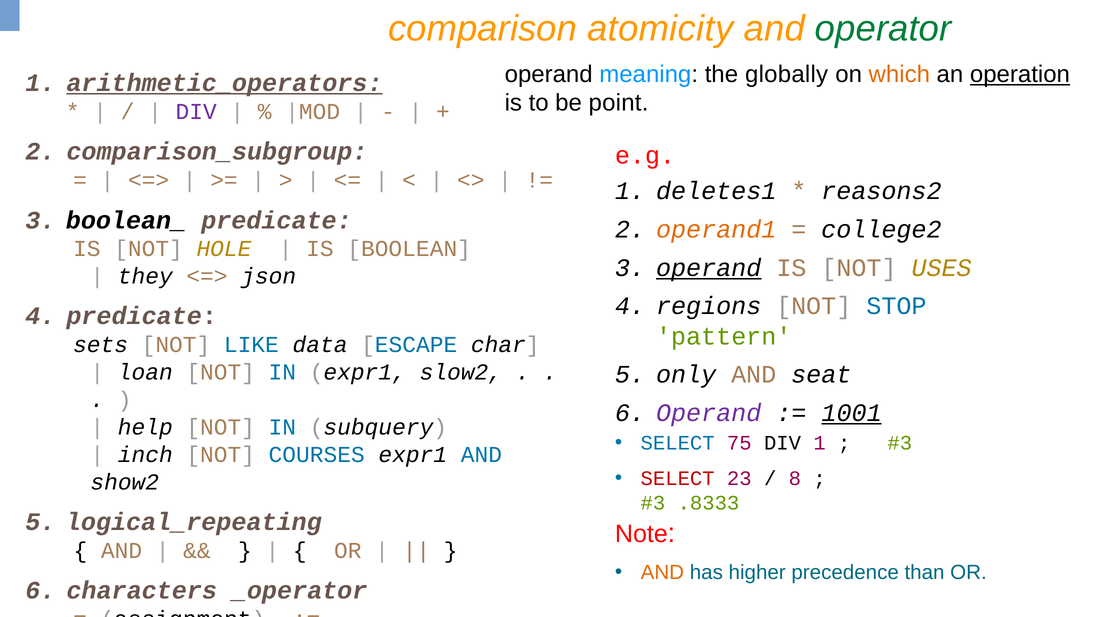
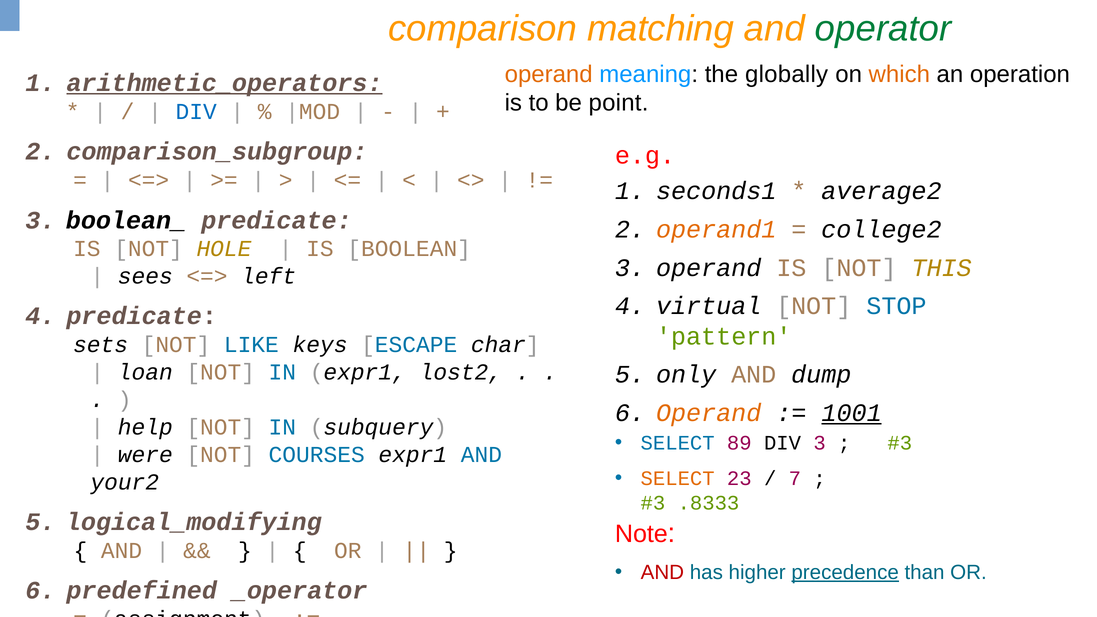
atomicity: atomicity -> matching (661, 29)
operand colour: black -> orange (549, 74)
operation underline: present -> none (1020, 74)
DIV colour: purple -> blue (196, 112)
deletes1: deletes1 -> seconds1 (716, 191)
reasons2: reasons2 -> average2 (881, 191)
operand underline: present -> none (709, 268)
USES: USES -> THIS (942, 268)
they: they -> sees (145, 276)
json: json -> left (269, 276)
regions: regions -> virtual (709, 306)
data: data -> keys (320, 345)
slow2: slow2 -> lost2 (461, 372)
seat: seat -> dump (821, 375)
Operand colour: purple -> orange (709, 413)
75: 75 -> 89 (739, 443)
DIV 1: 1 -> 3 (820, 443)
inch: inch -> were (145, 455)
SELECT colour: red -> orange (678, 479)
8: 8 -> 7 (795, 479)
show2: show2 -> your2 (125, 482)
logical_repeating: logical_repeating -> logical_modifying (194, 522)
AND colour: orange -> red (662, 573)
precedence underline: none -> present (845, 573)
characters: characters -> predefined (142, 590)
